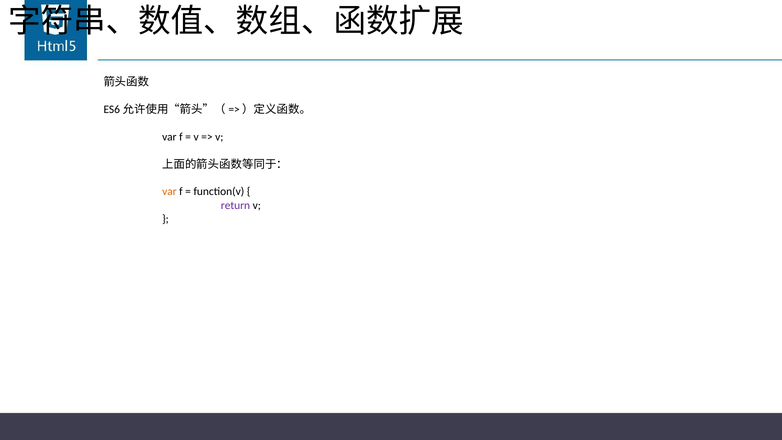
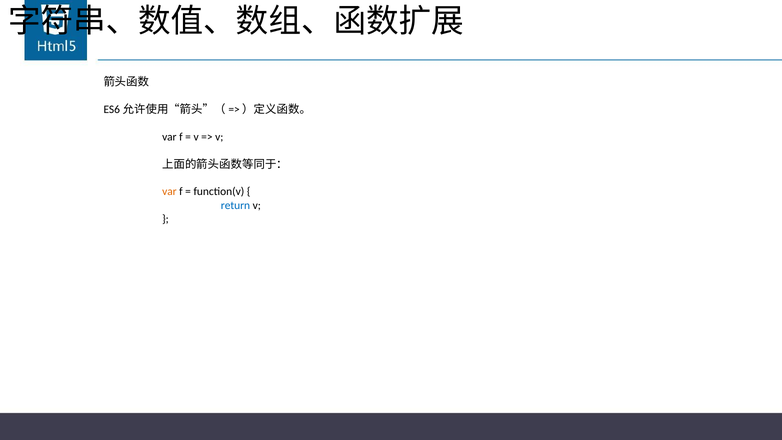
return colour: purple -> blue (235, 205)
